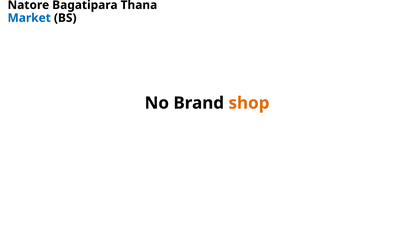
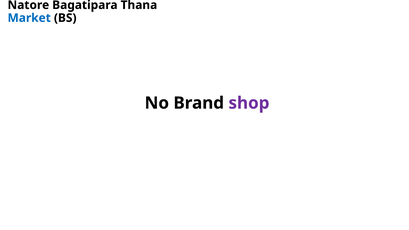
shop colour: orange -> purple (249, 103)
